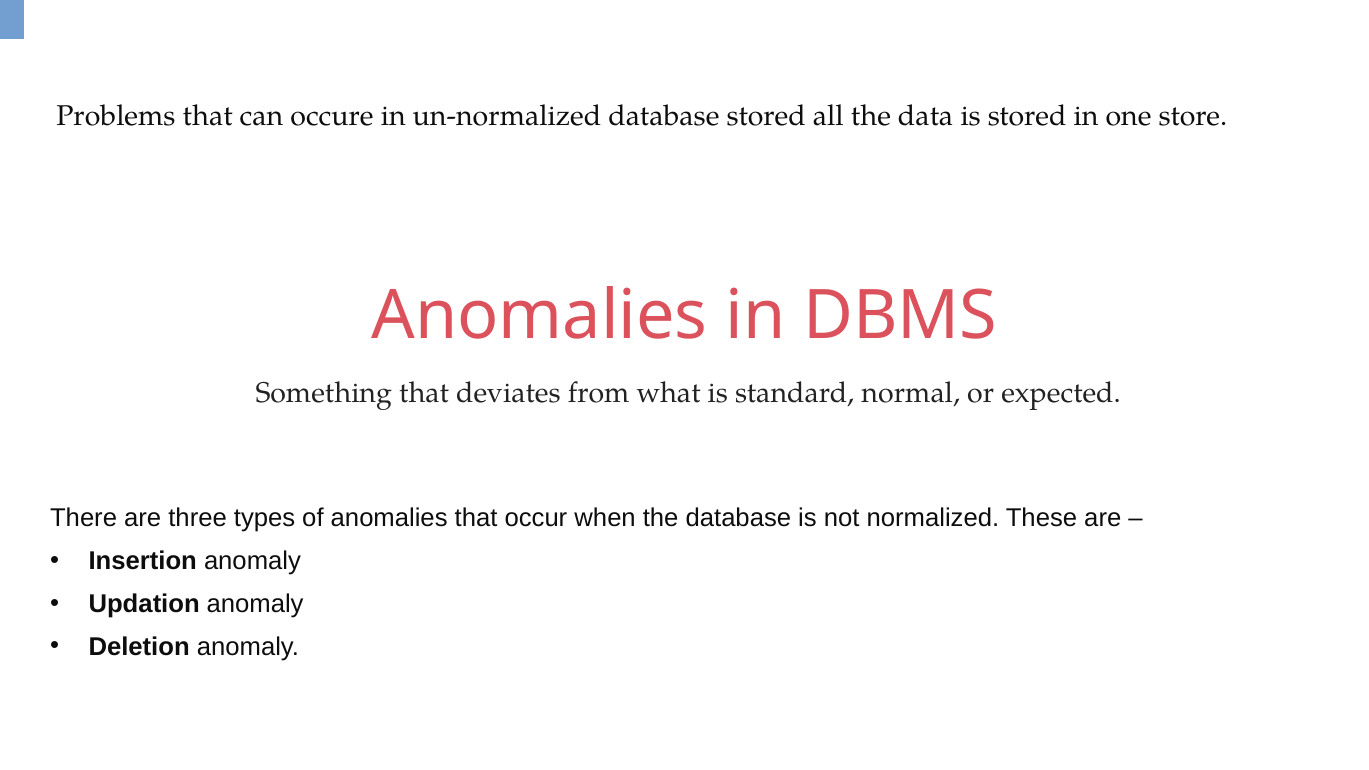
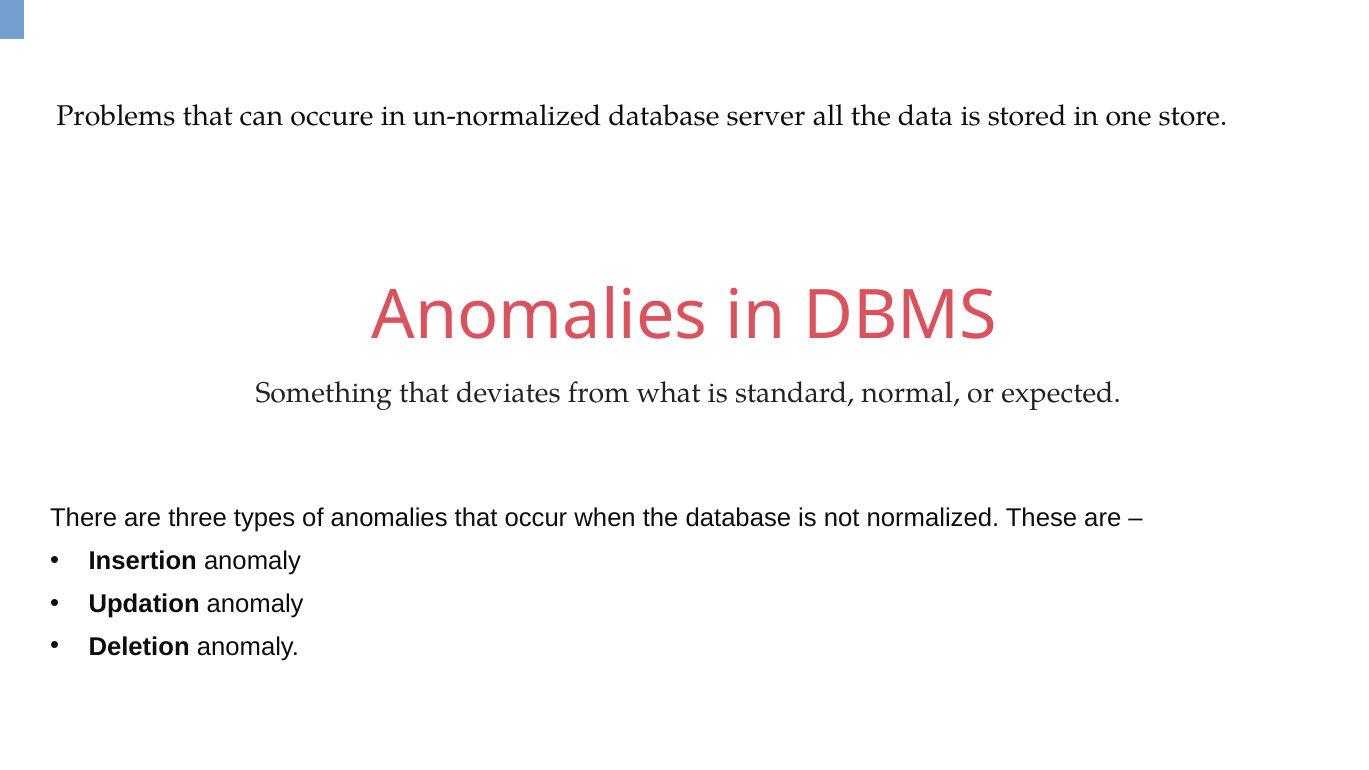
database stored: stored -> server (766, 116)
